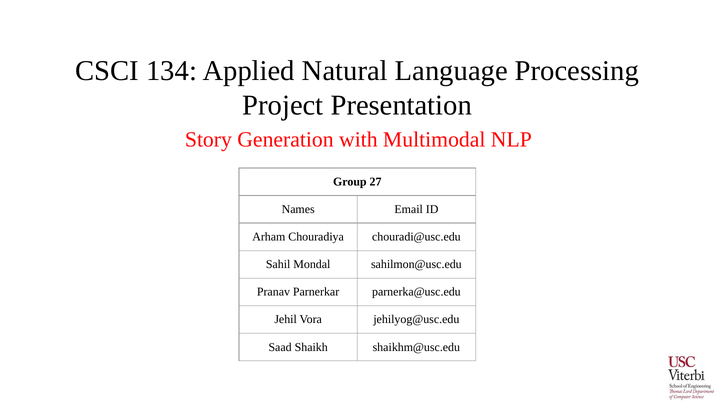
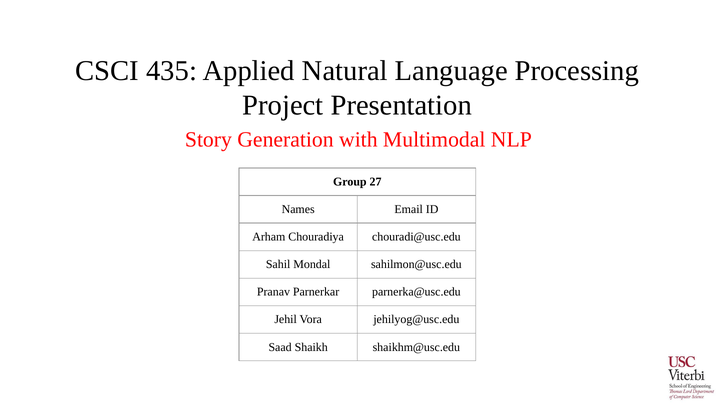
134: 134 -> 435 (172, 71)
